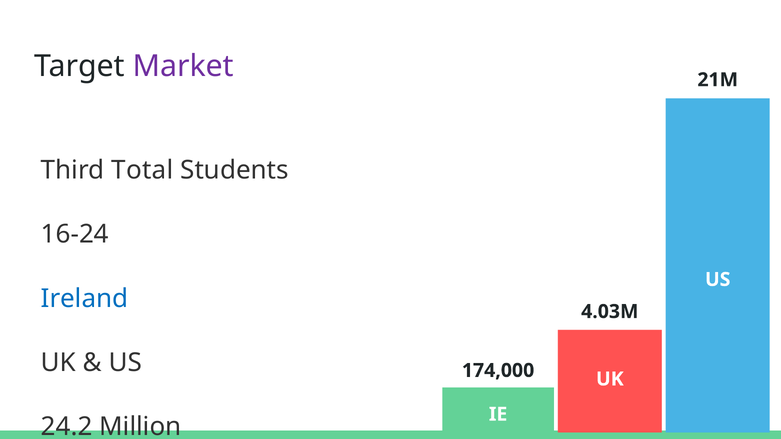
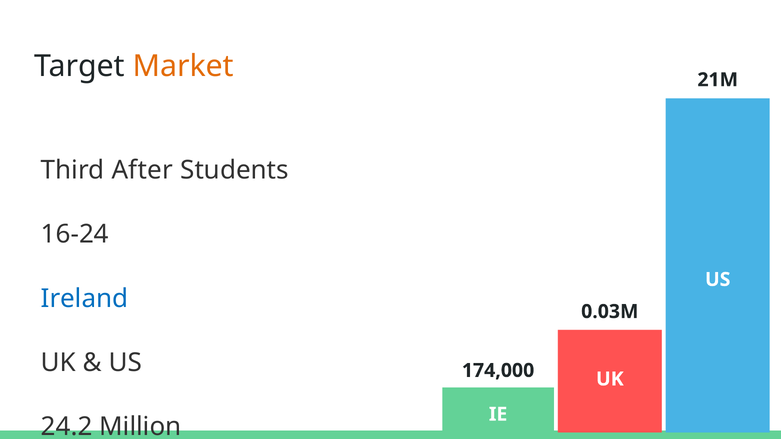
Market colour: purple -> orange (183, 66)
Total: Total -> After (142, 170)
4.03M: 4.03M -> 0.03M (610, 312)
